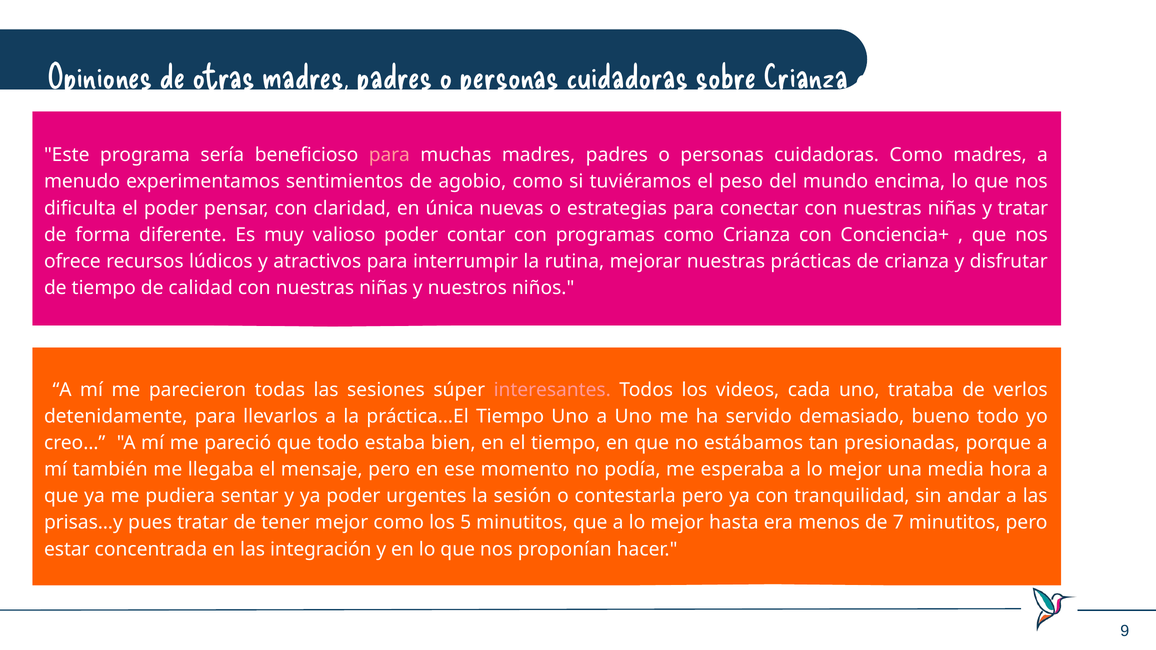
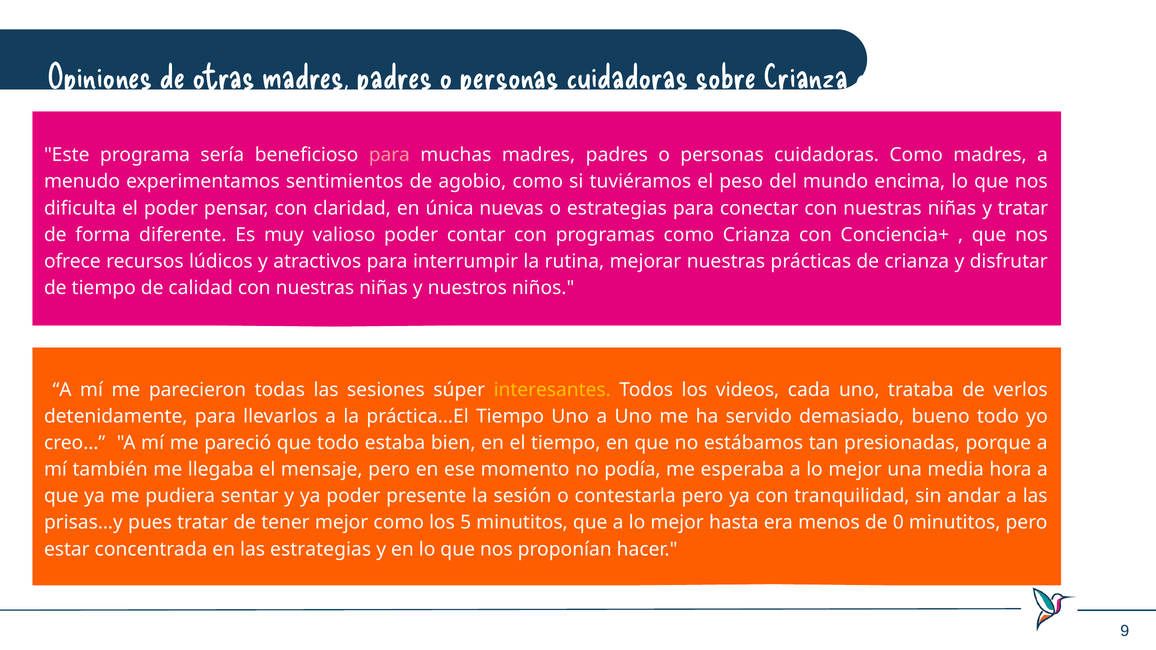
interesantes colour: pink -> yellow (552, 390)
urgentes: urgentes -> presente (426, 496)
7: 7 -> 0 (898, 523)
las integración: integración -> estrategias (321, 549)
